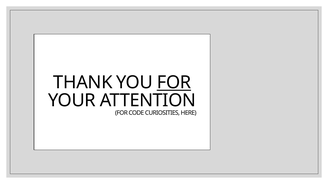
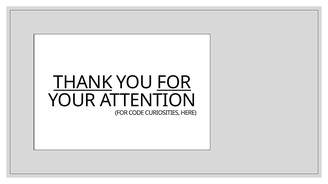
THANK underline: none -> present (83, 83)
